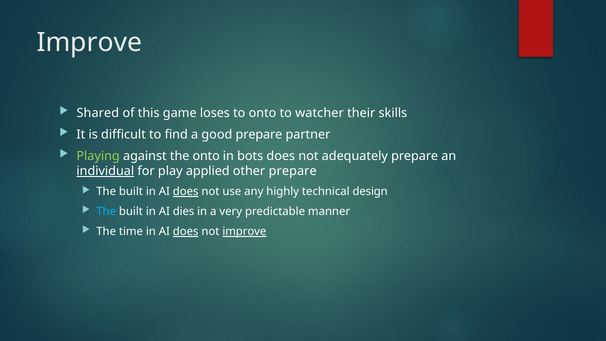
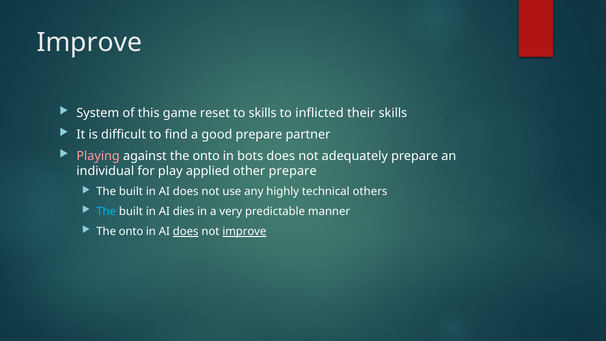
Shared: Shared -> System (98, 113)
loses: loses -> reset (215, 113)
to onto: onto -> skills (263, 113)
watcher: watcher -> inflicted (320, 113)
Playing colour: light green -> pink (98, 156)
individual underline: present -> none (105, 171)
does underline: present -> none (186, 192)
design: design -> others (370, 192)
time: time -> onto (131, 232)
